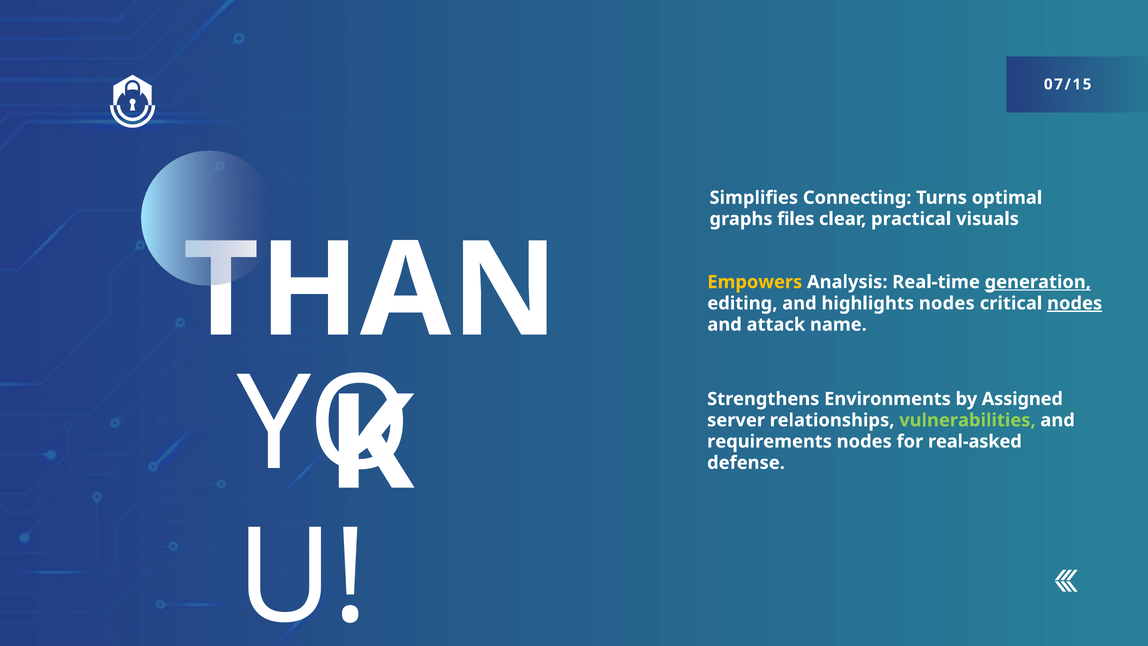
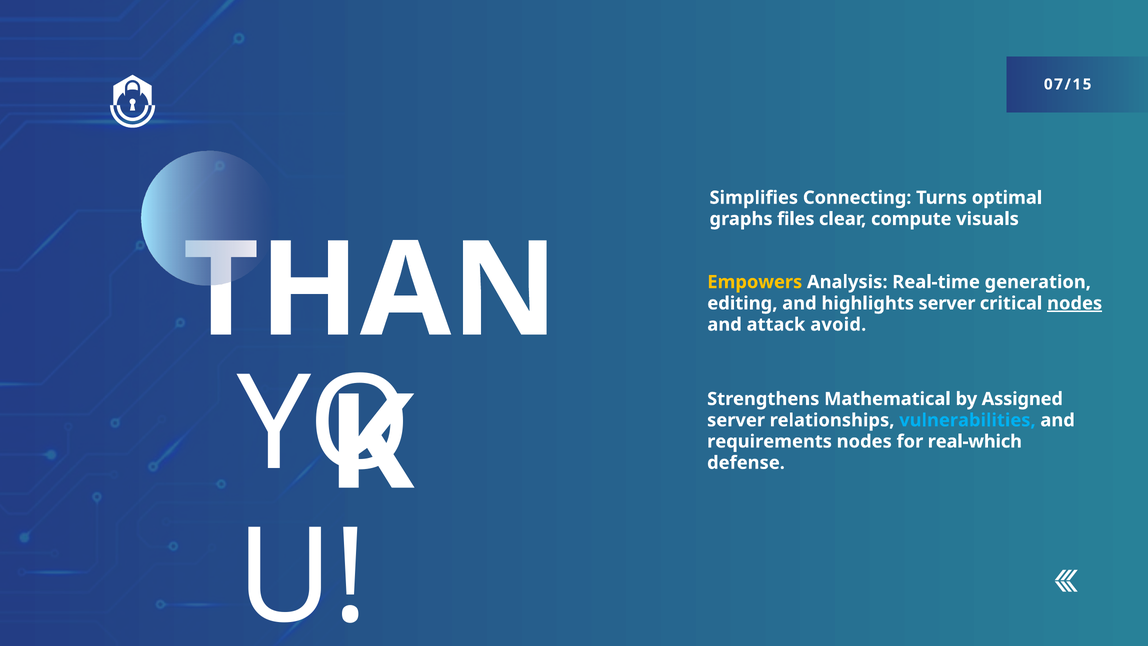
practical: practical -> compute (911, 219)
generation underline: present -> none (1038, 282)
highlights nodes: nodes -> server (947, 303)
name: name -> avoid (838, 324)
Environments: Environments -> Mathematical (887, 399)
vulnerabilities colour: light green -> light blue (967, 420)
real-asked: real-asked -> real-which (975, 441)
